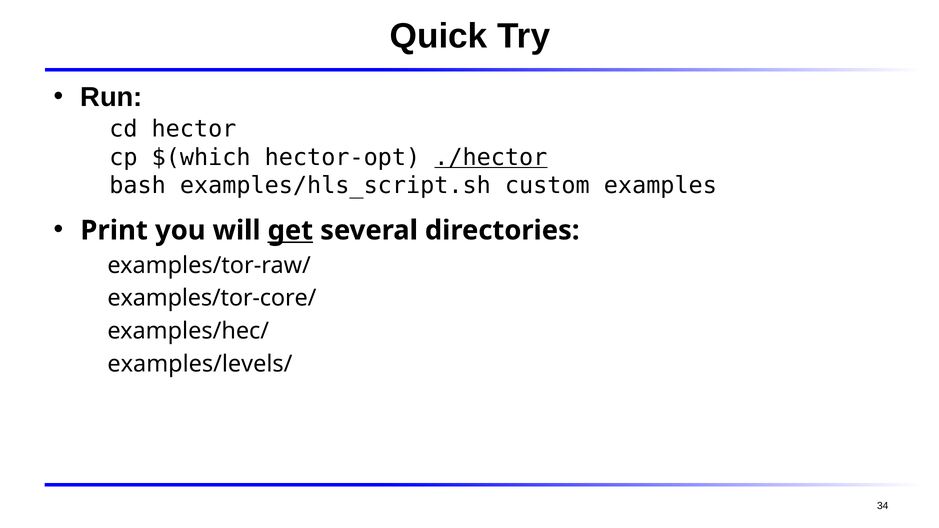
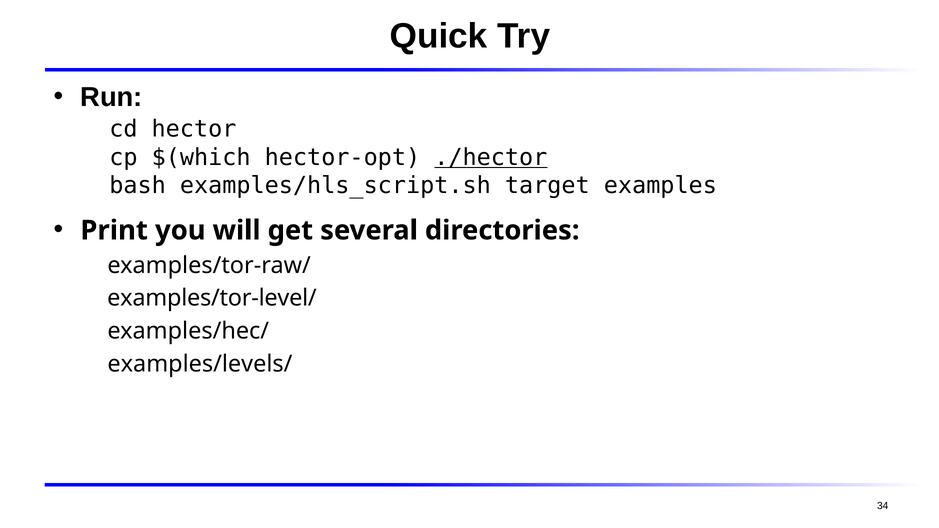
custom: custom -> target (547, 186)
get underline: present -> none (290, 230)
examples/tor-core/: examples/tor-core/ -> examples/tor-level/ (212, 298)
